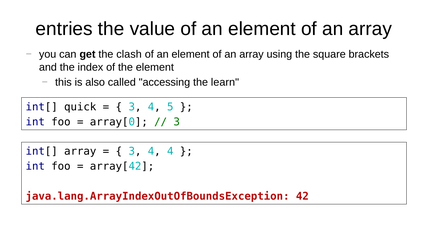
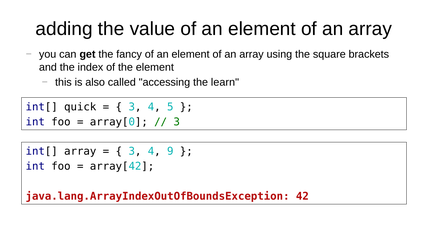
entries: entries -> adding (64, 29)
clash: clash -> fancy (129, 54)
4 4: 4 -> 9 (170, 151)
